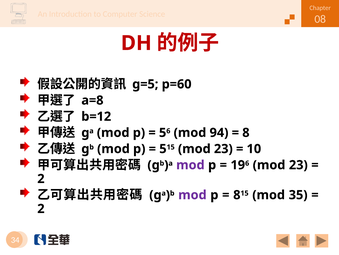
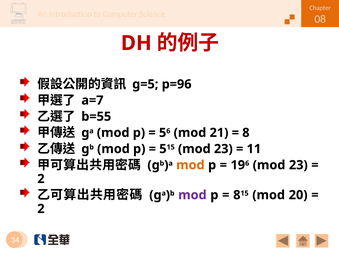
p=60: p=60 -> p=96 (177, 84)
a=8: a=8 -> a=7 (92, 100)
b=12: b=12 -> b=55 (96, 116)
94: 94 -> 21 (219, 132)
10: 10 -> 11 (254, 148)
mod colour: purple -> orange (190, 165)
35: 35 -> 20 (298, 194)
